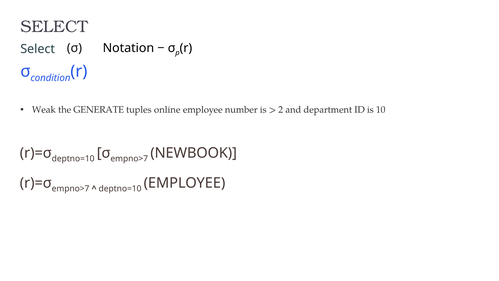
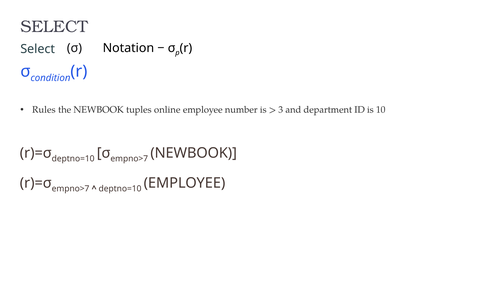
Weak: Weak -> Rules (44, 110)
the GENERATE: GENERATE -> NEWBOOK (99, 110)
2: 2 -> 3 (281, 110)
